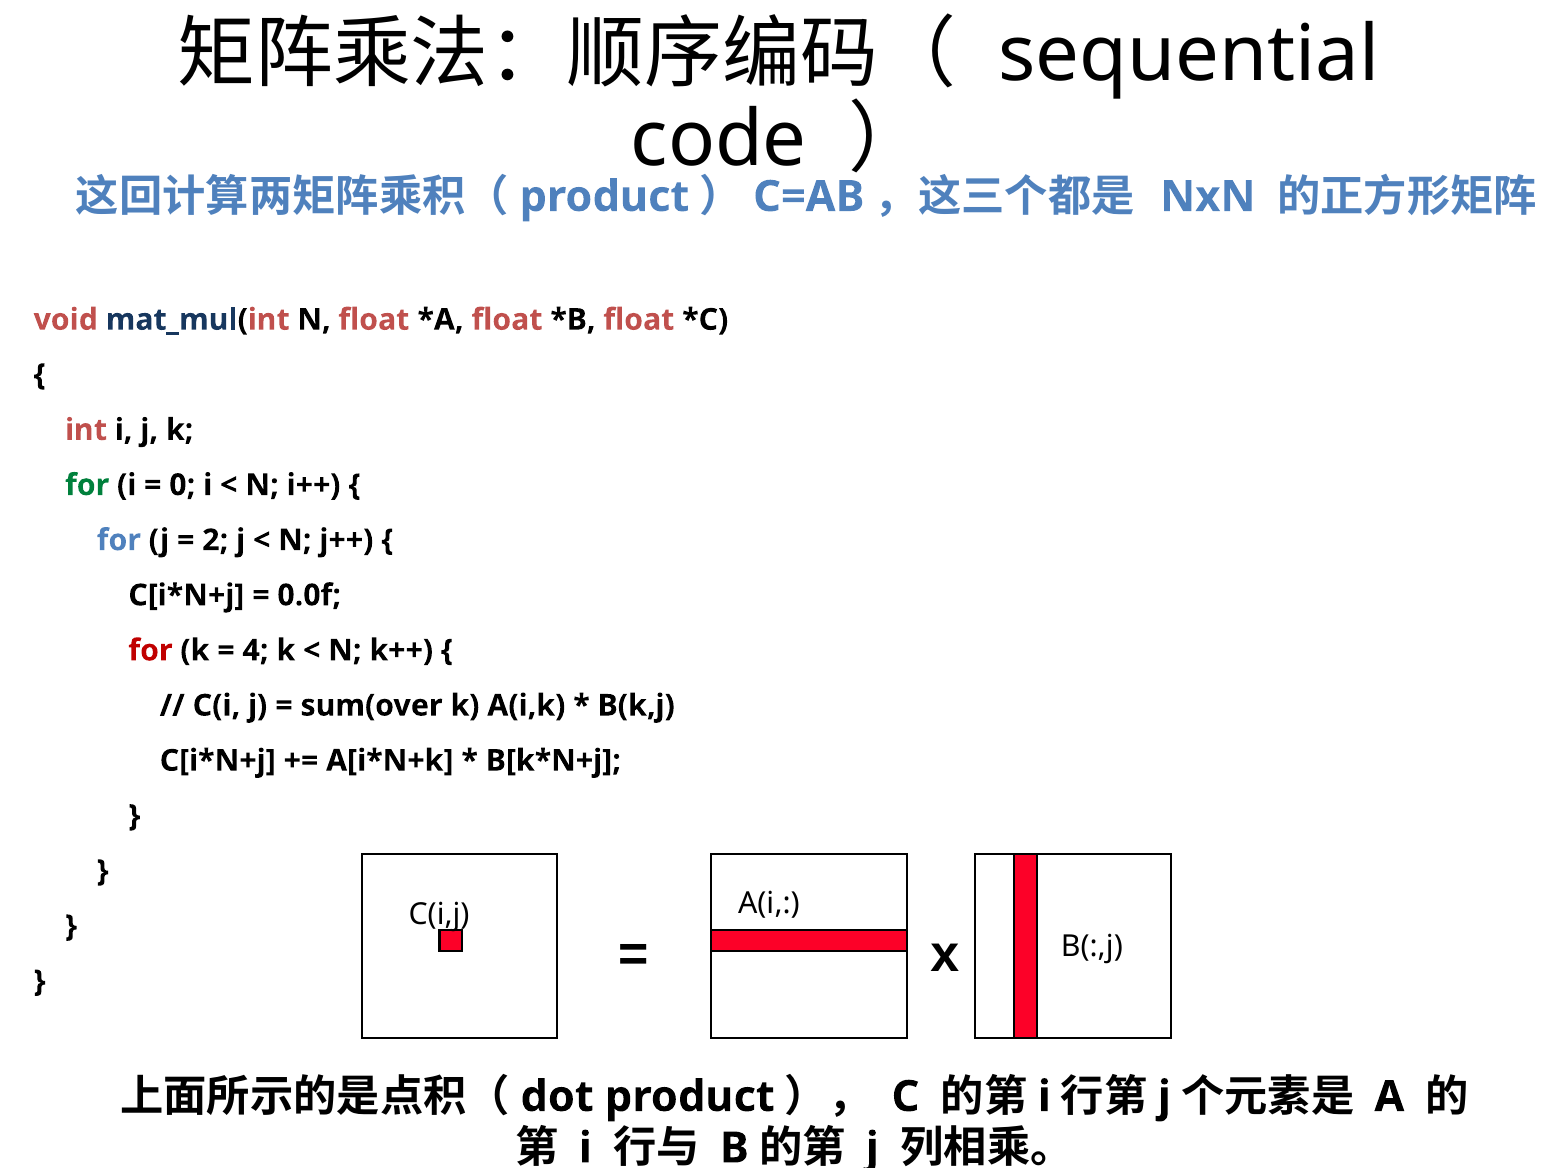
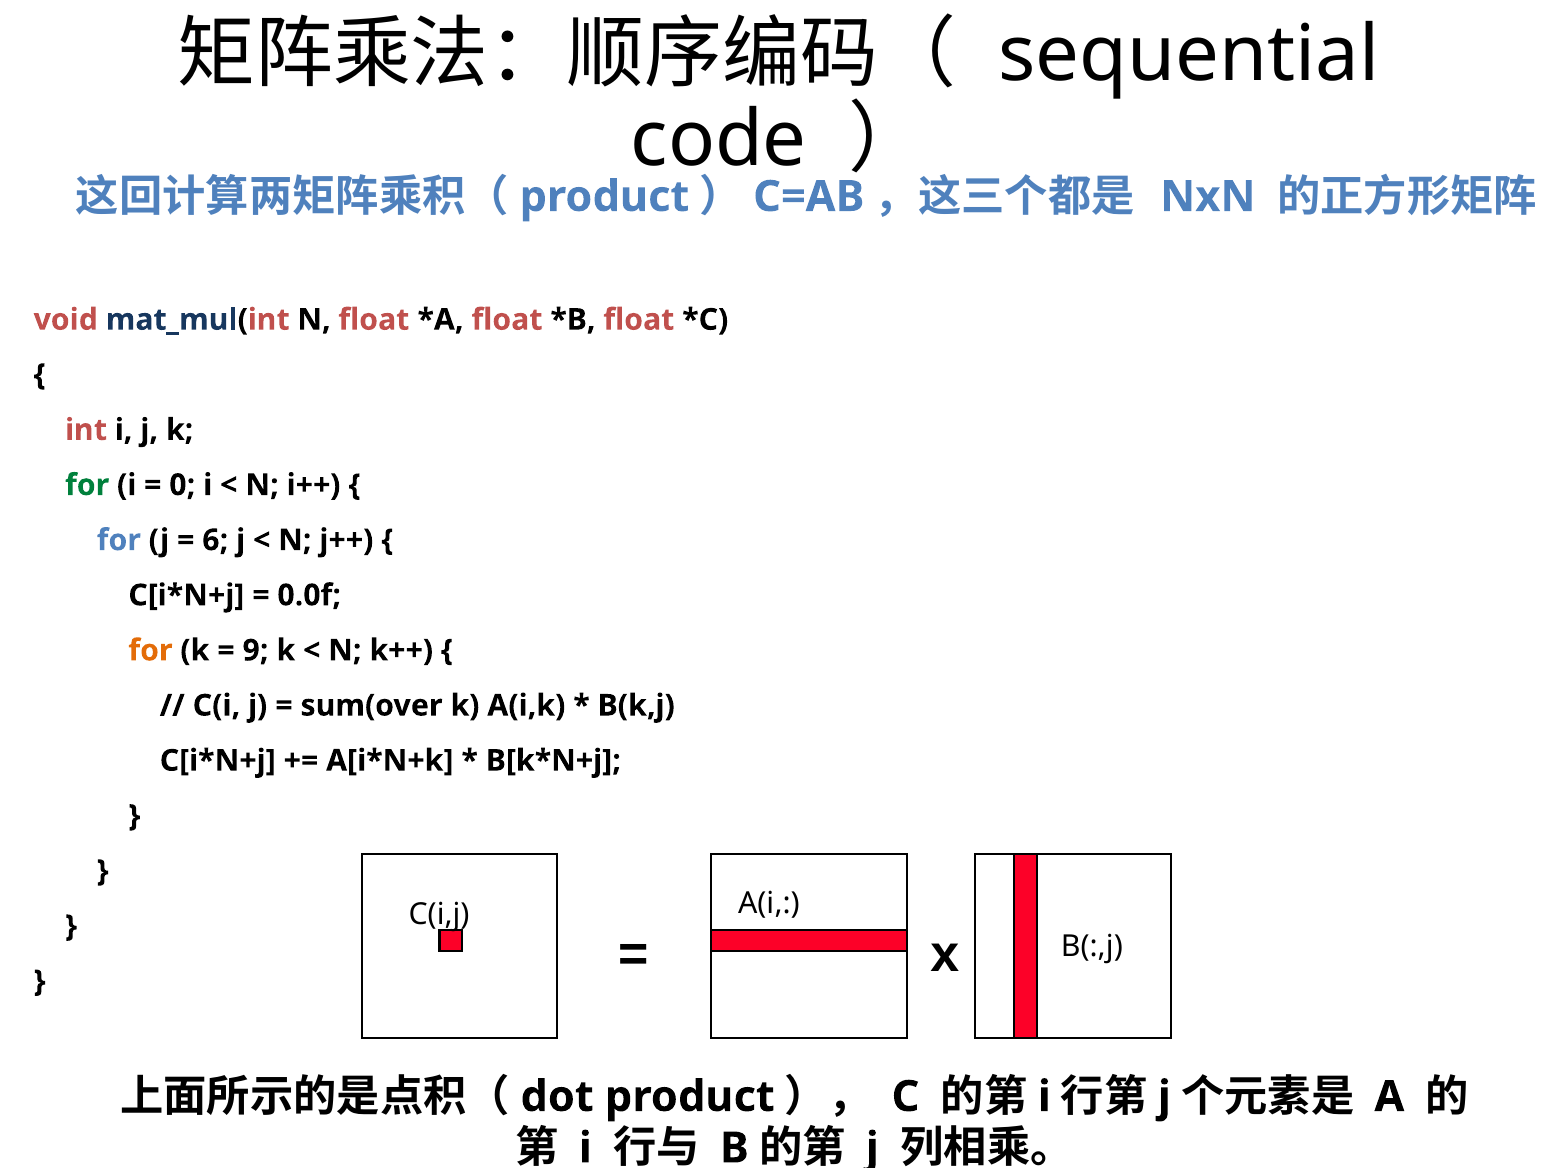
2: 2 -> 6 (215, 540)
for colour: red -> orange (150, 650)
4: 4 -> 9 (255, 650)
